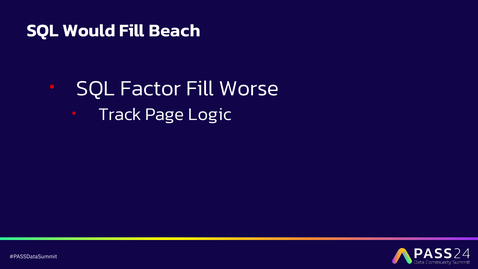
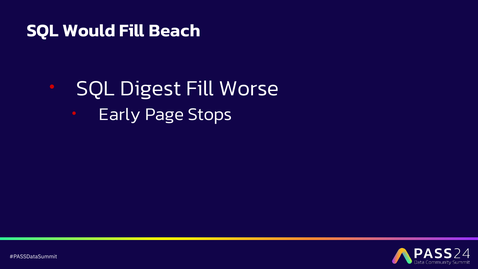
Factor: Factor -> Digest (151, 88)
Track: Track -> Early (120, 114)
Logic: Logic -> Stops (210, 114)
